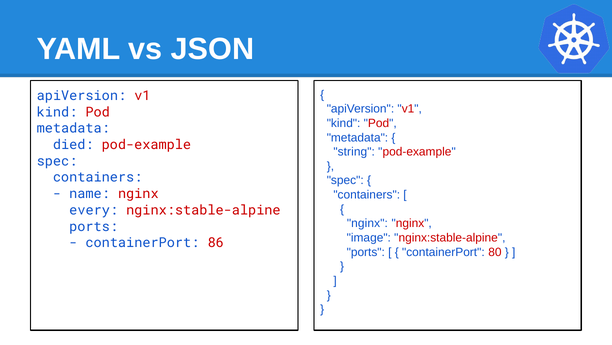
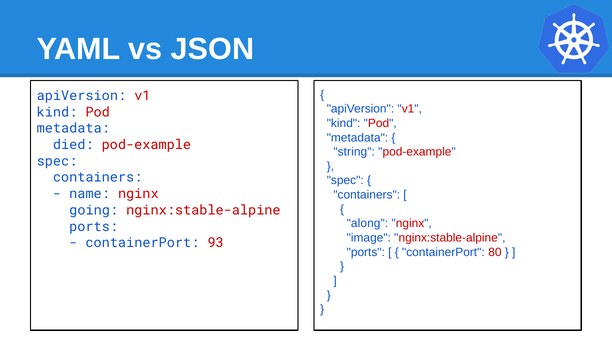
every: every -> going (94, 210)
nginx: nginx -> along (367, 223)
86: 86 -> 93 (216, 242)
